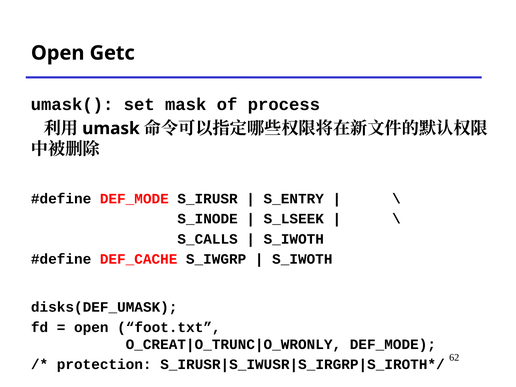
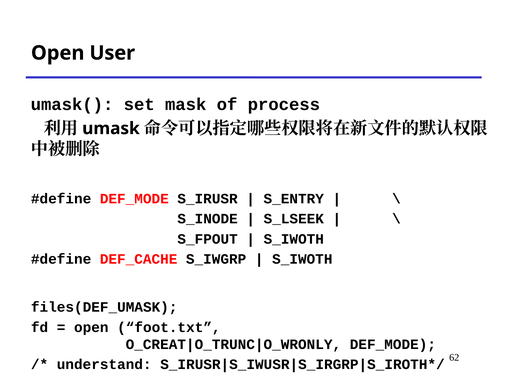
Getc: Getc -> User (112, 53)
S_CALLS: S_CALLS -> S_FPOUT (208, 239)
disks(DEF_UMASK: disks(DEF_UMASK -> files(DEF_UMASK (104, 307)
protection: protection -> understand (104, 365)
